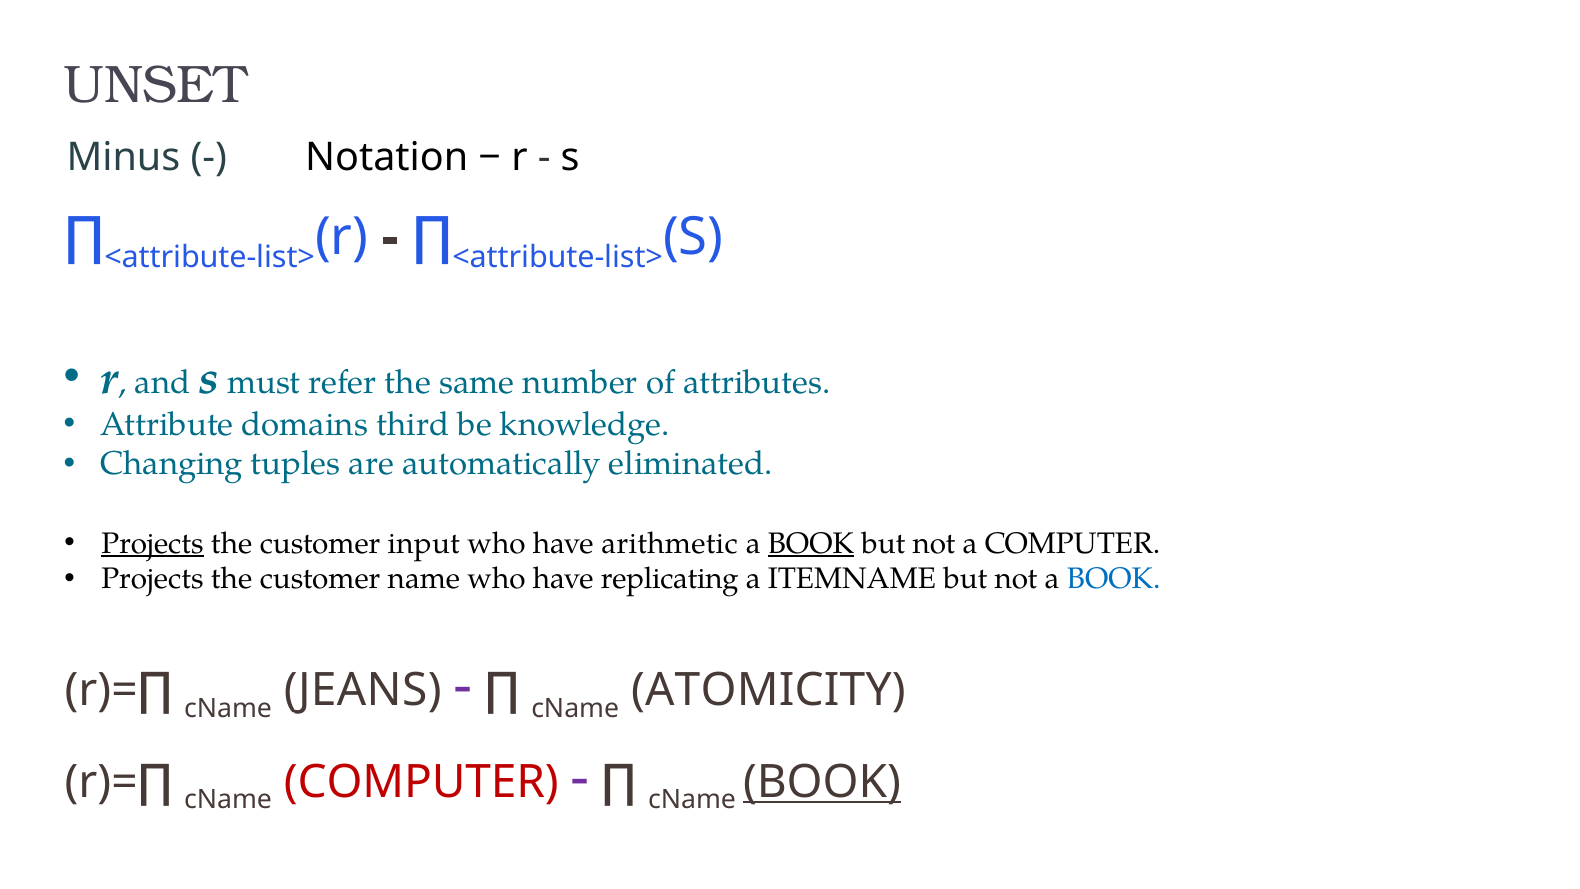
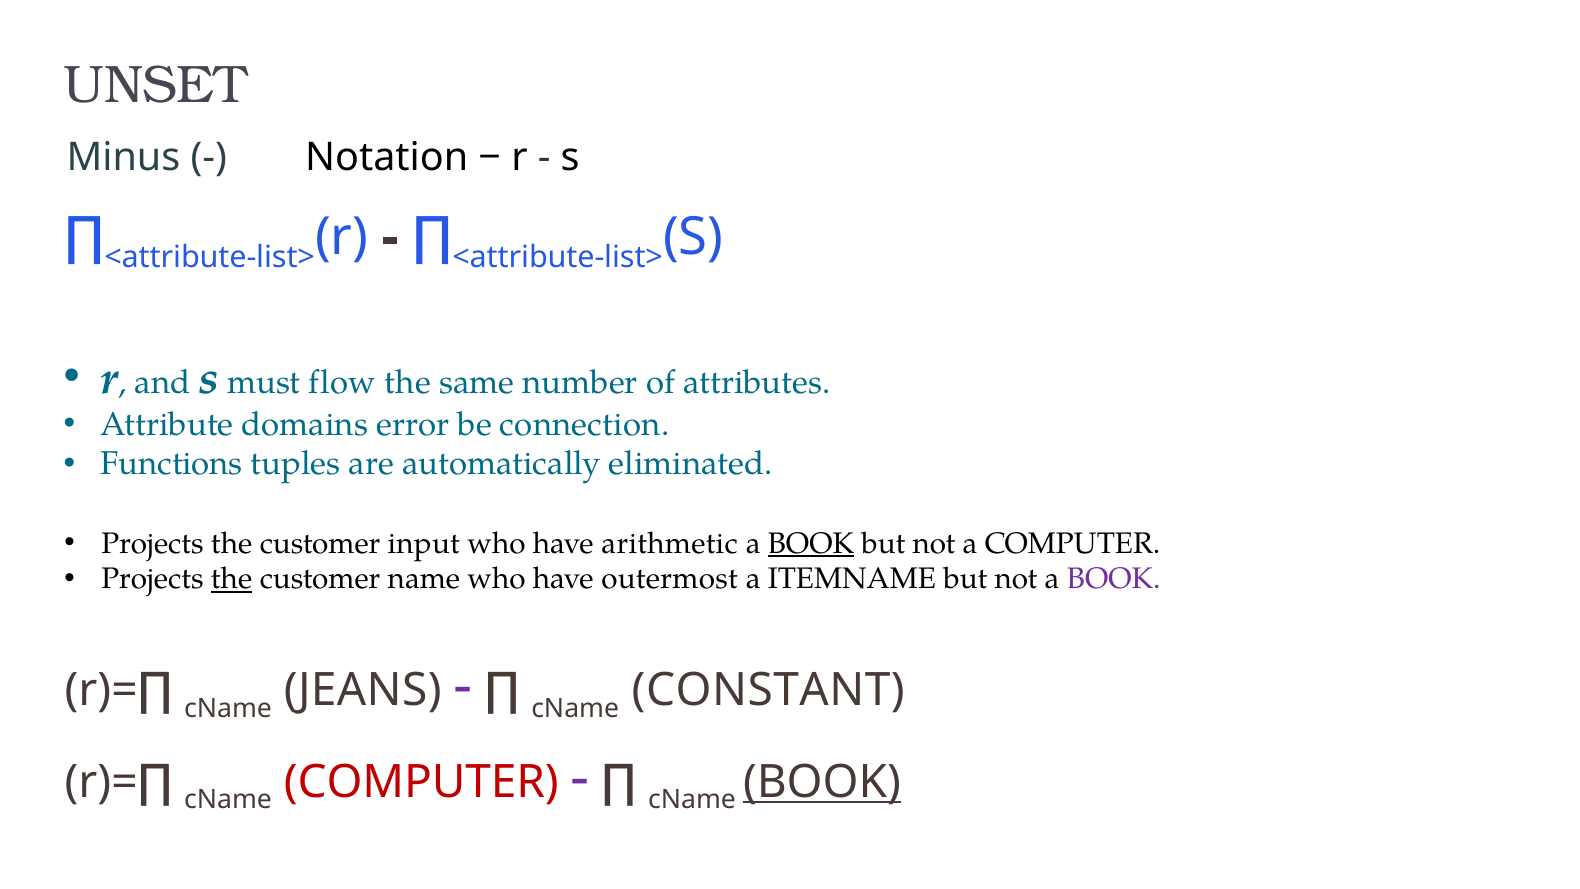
refer: refer -> flow (342, 382)
third: third -> error (413, 424)
knowledge: knowledge -> connection (585, 424)
Changing: Changing -> Functions (172, 464)
Projects underline: present -> none (153, 543)
the underline: none -> present (232, 579)
replicating: replicating -> outermost (670, 579)
BOOK colour: blue -> purple (1114, 579)
ATOMICITY: ATOMICITY -> CONSTANT (768, 690)
